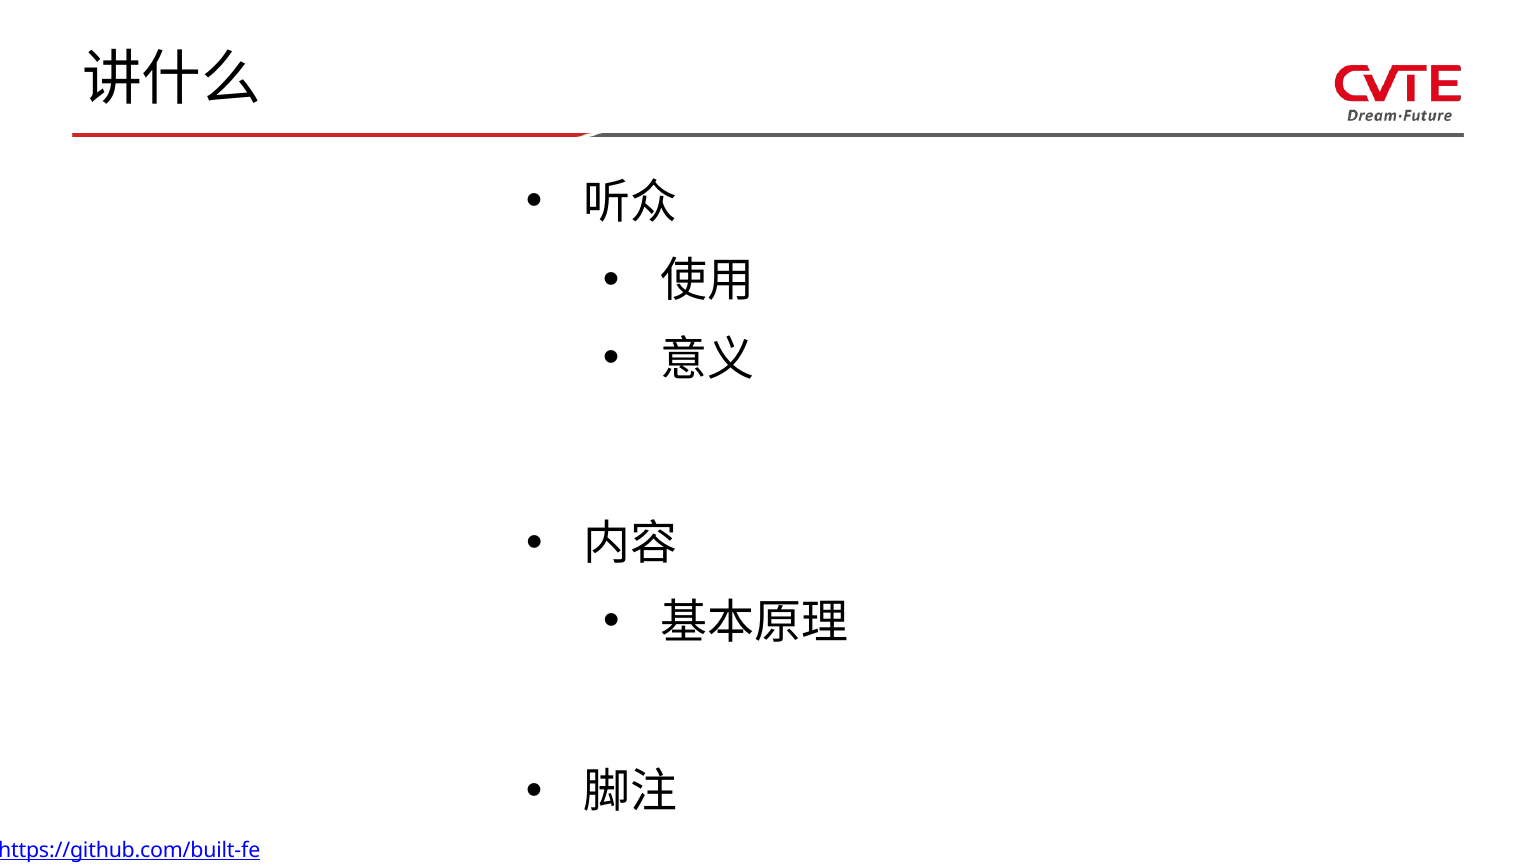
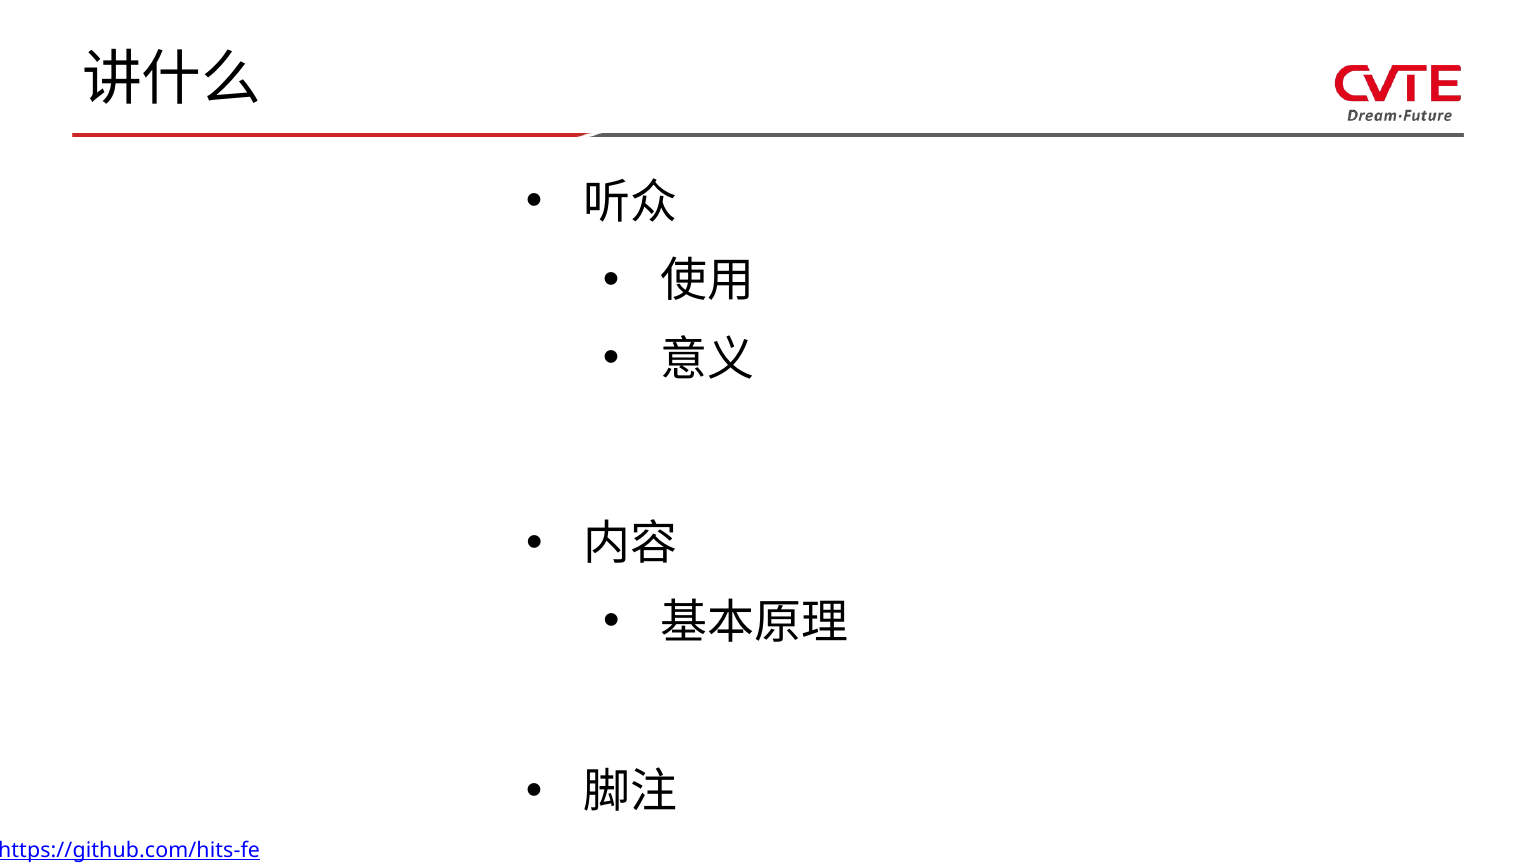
https://github.com/built-fe: https://github.com/built-fe -> https://github.com/hits-fe (129, 850)
